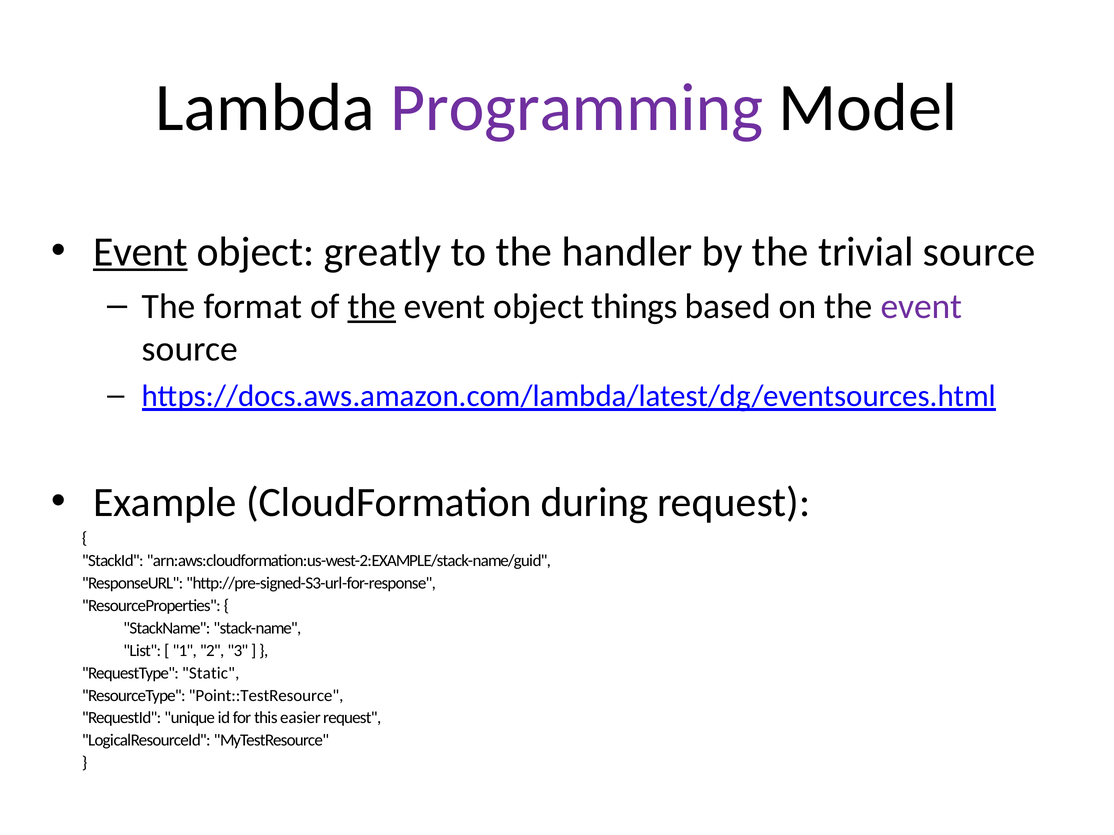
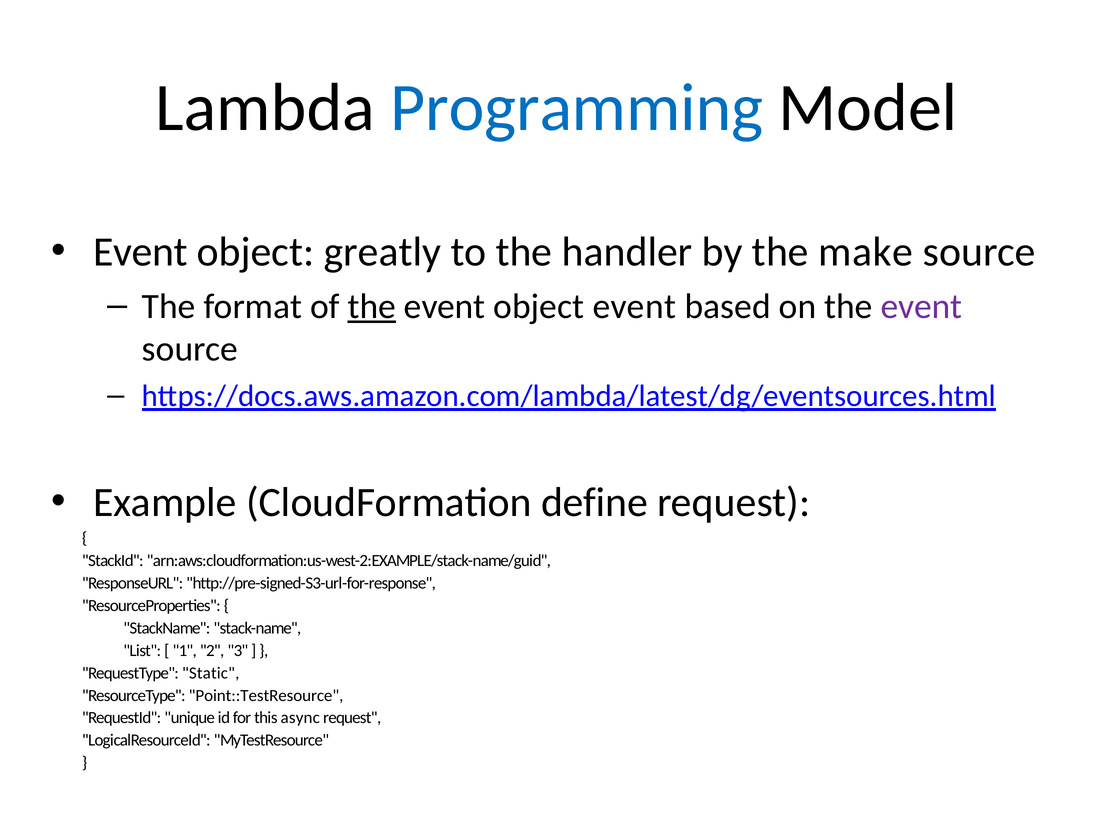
Programming colour: purple -> blue (577, 108)
Event underline: present -> none (141, 252)
trivial: trivial -> make (866, 252)
object things: things -> event (634, 307)
during: during -> define (595, 503)
easier: easier -> async (300, 718)
